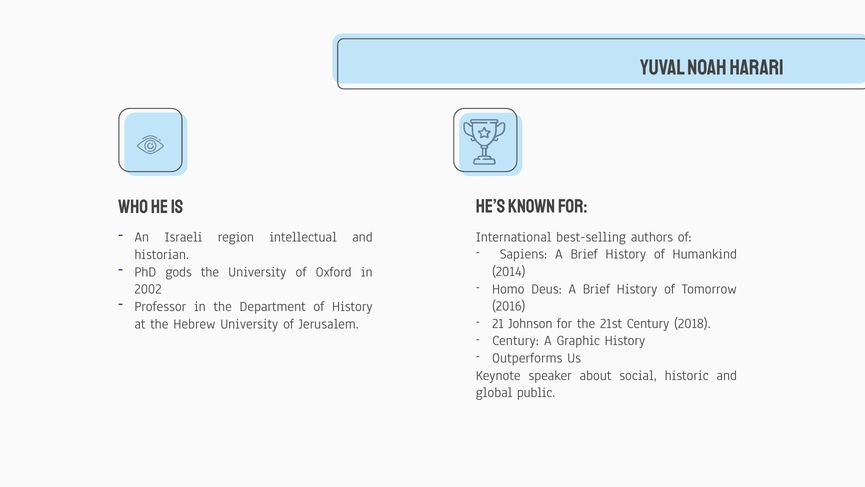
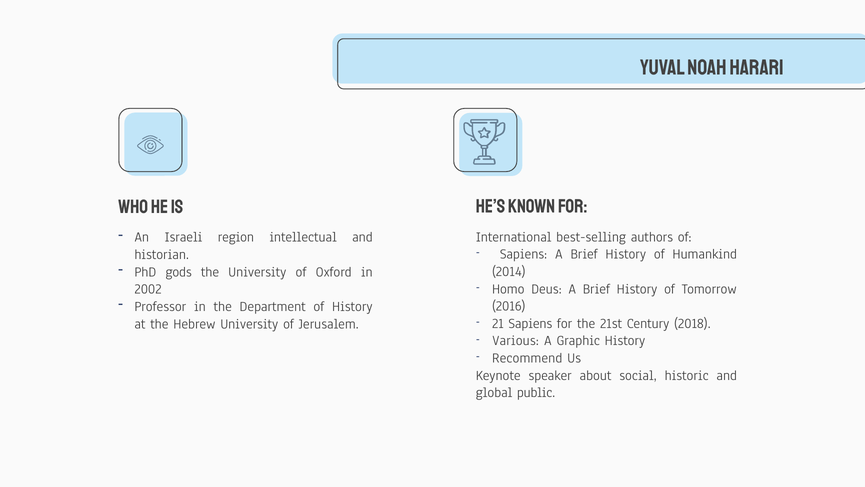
21 Johnson: Johnson -> Sapiens (530, 323)
Century: Century -> Various (516, 340)
Outperforms: Outperforms -> Recommend (527, 358)
